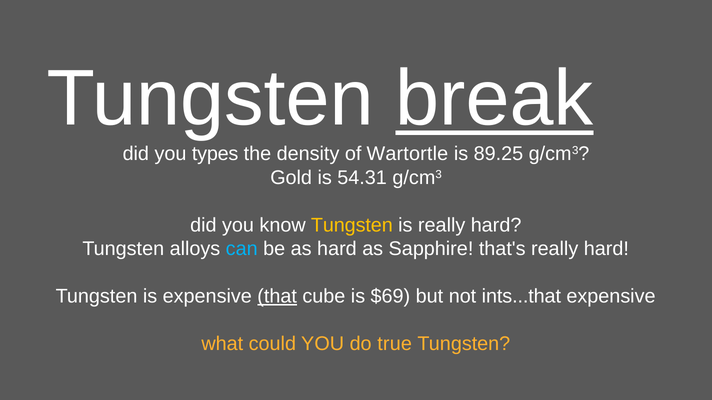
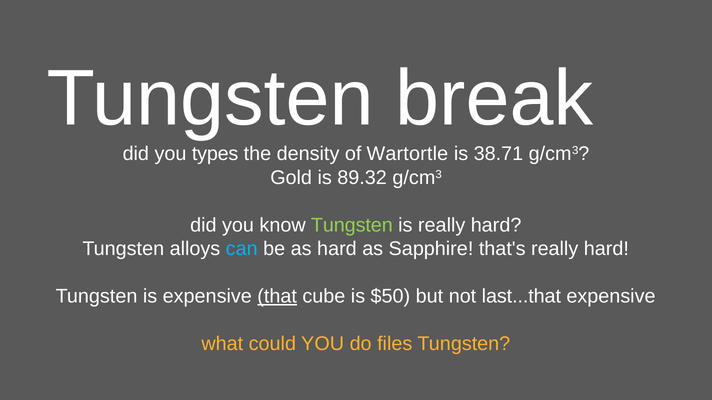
break underline: present -> none (494, 99)
89.25: 89.25 -> 38.71 (498, 154)
54.31: 54.31 -> 89.32 (362, 178)
Tungsten colour: yellow -> light green (352, 225)
$69: $69 -> $50 (390, 297)
ints...that: ints...that -> last...that (521, 297)
true: true -> files (395, 344)
